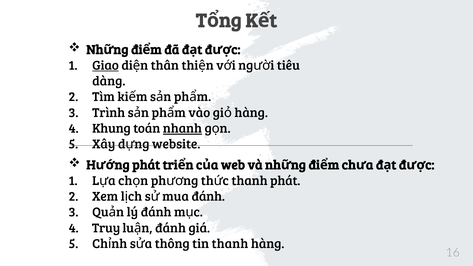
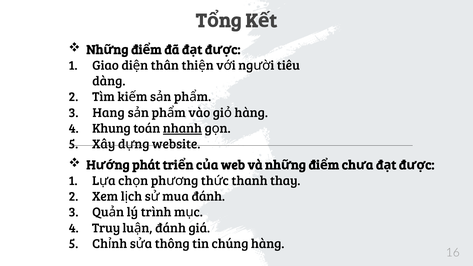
Giao underline: present -> none (106, 65)
Trình: Trình -> Hang (109, 113)
thanh phát: phát -> thay (284, 181)
lý đánh: đánh -> trình (156, 212)
tin thanh: thanh -> chúng (230, 244)
